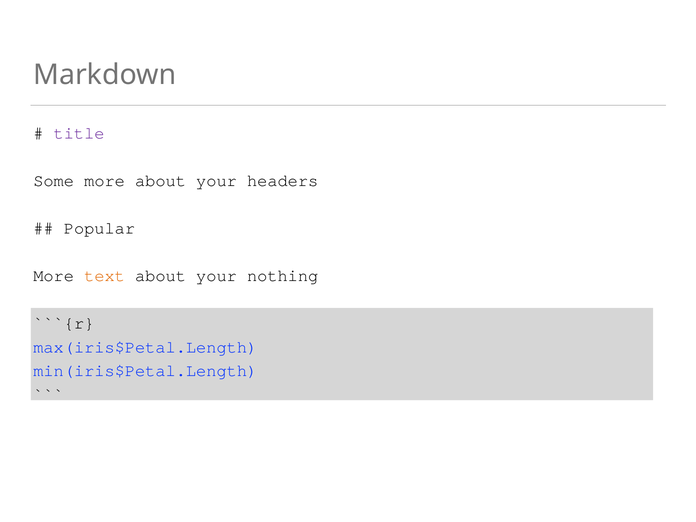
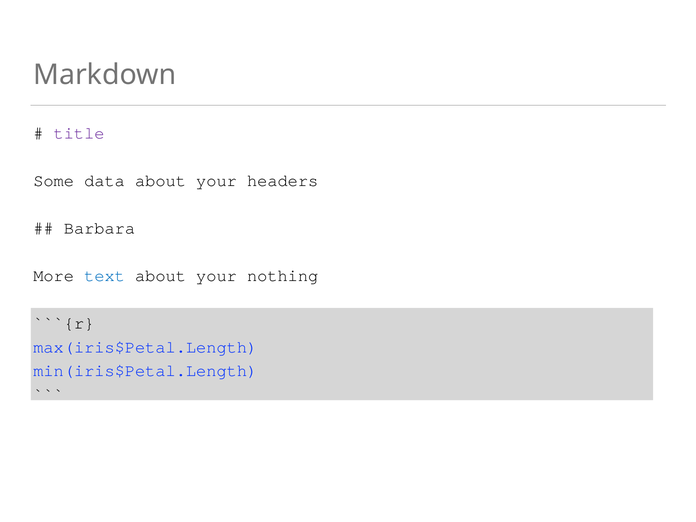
Some more: more -> data (105, 181)
Popular: Popular -> Barbara (99, 228)
text colour: orange -> blue (105, 276)
